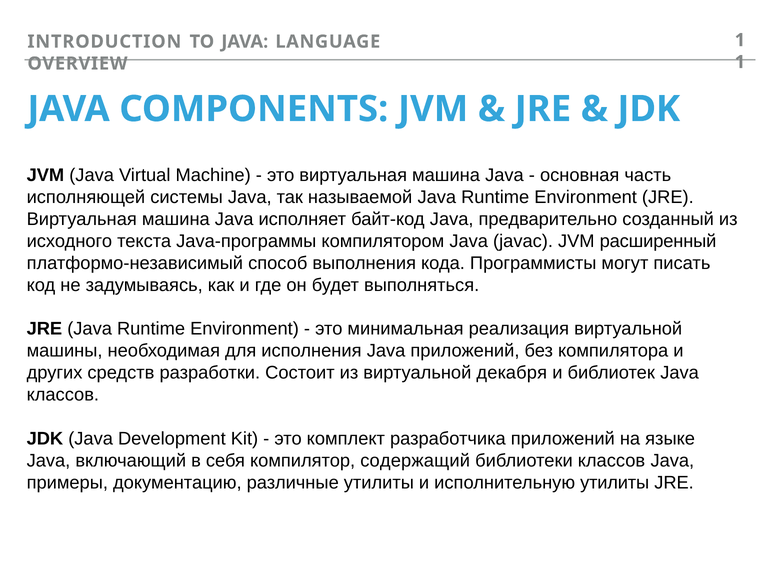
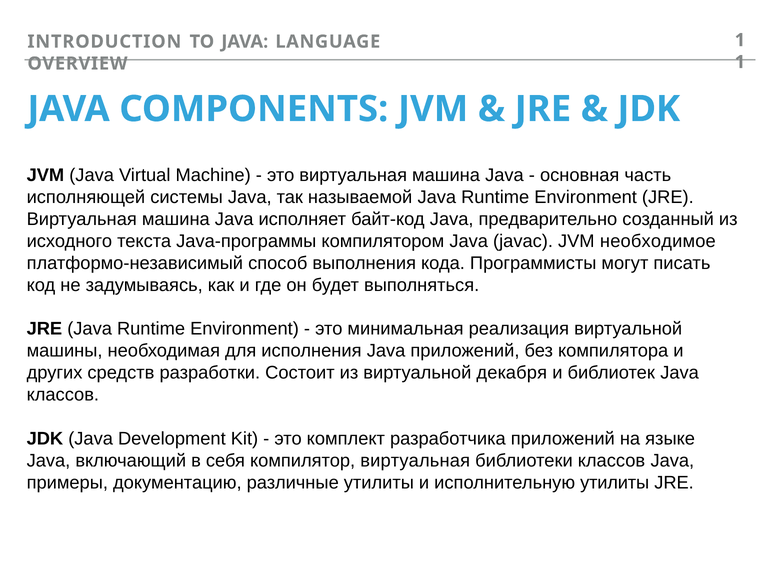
расширенный: расширенный -> необходимое (658, 241)
компилятор содержащий: содержащий -> виртуальная (415, 461)
